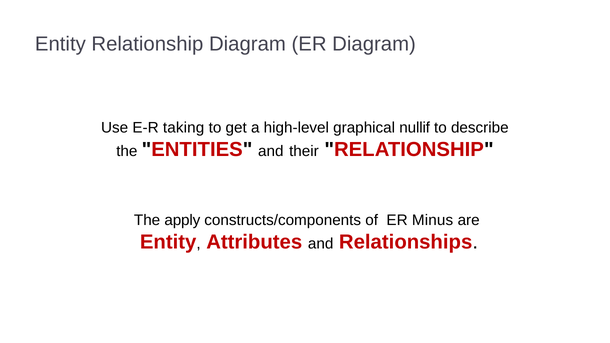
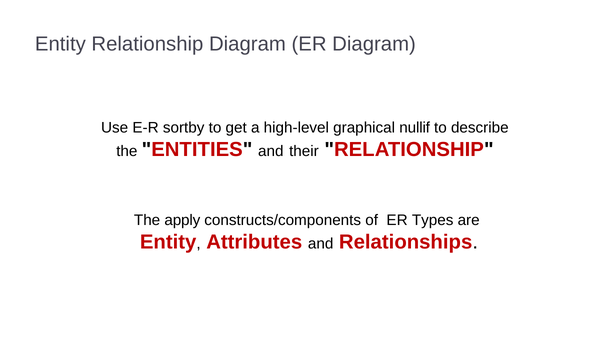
taking: taking -> sortby (184, 128)
Minus: Minus -> Types (433, 220)
